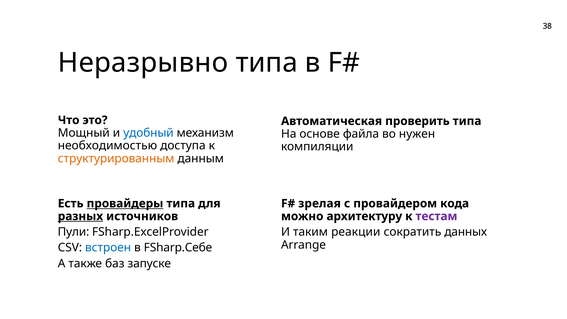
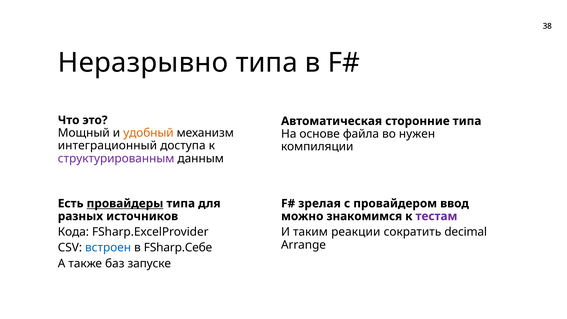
проверить: проверить -> сторонние (417, 121)
удобный colour: blue -> orange (148, 133)
необходимостью: необходимостью -> интеграционный (107, 146)
структурированным colour: orange -> purple (116, 158)
кода: кода -> ввод (455, 203)
разных underline: present -> none (80, 216)
архитектуру: архитектуру -> знакомимся (364, 216)
Пули: Пули -> Кода (73, 232)
данных: данных -> decimal (466, 232)
